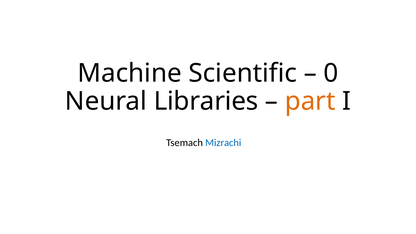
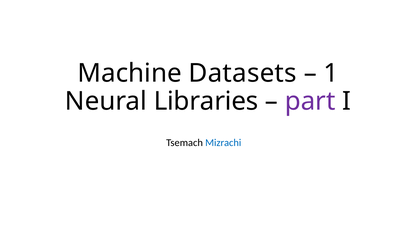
Scientific: Scientific -> Datasets (243, 73)
0: 0 -> 1 (331, 73)
part colour: orange -> purple (310, 101)
